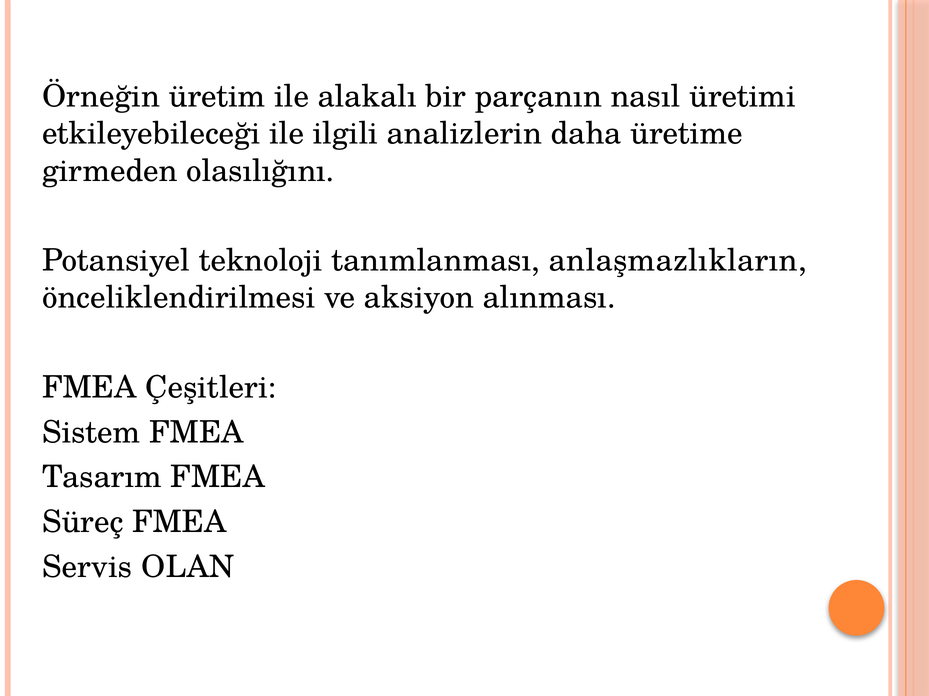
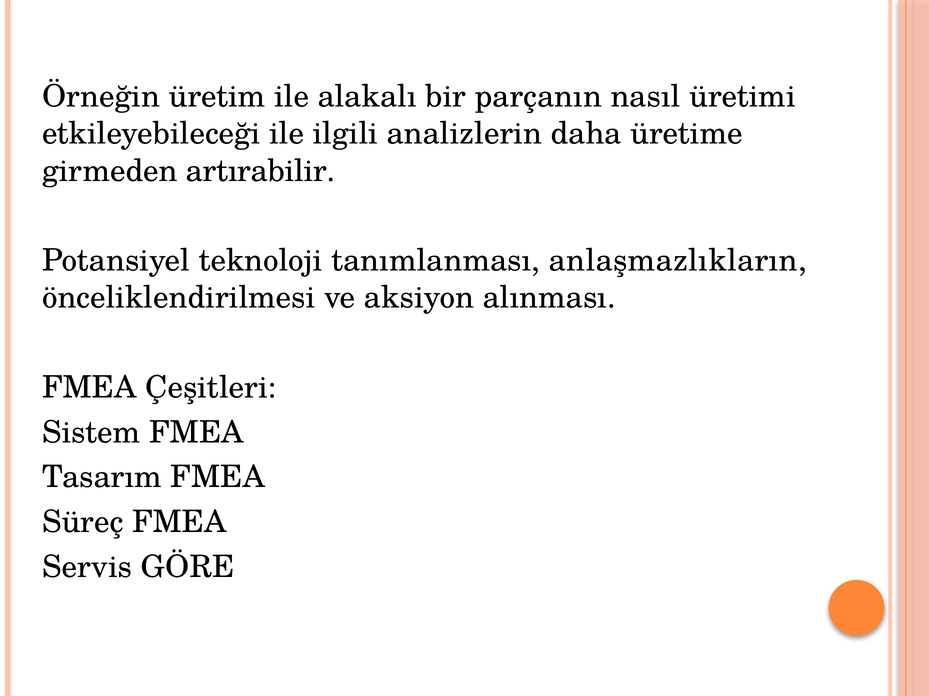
olasılığını: olasılığını -> artırabilir (261, 171)
OLAN: OLAN -> GÖRE (188, 568)
